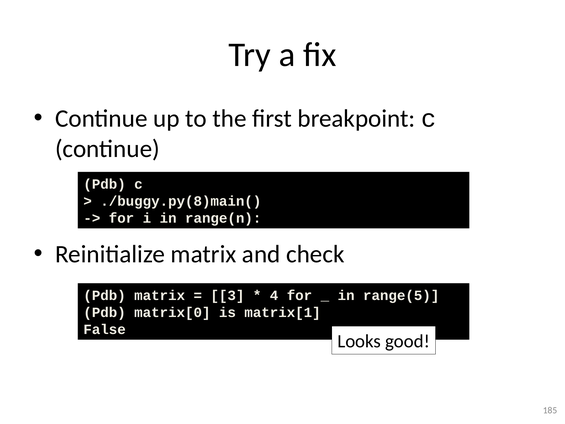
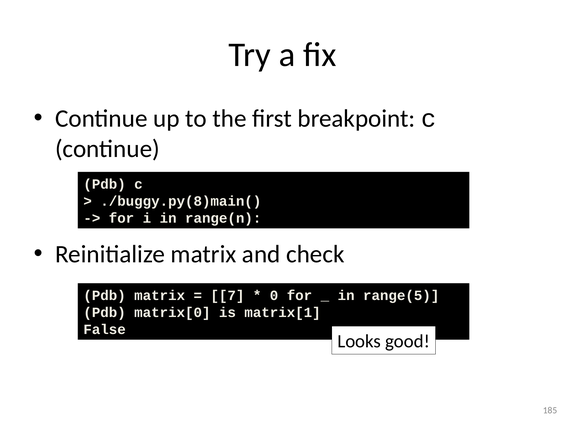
3: 3 -> 7 (227, 295)
4: 4 -> 0 (274, 295)
